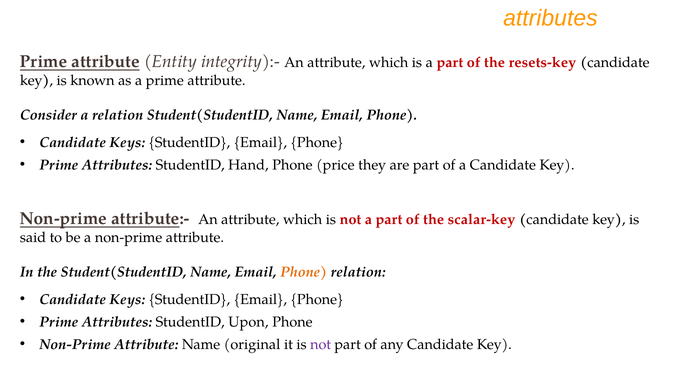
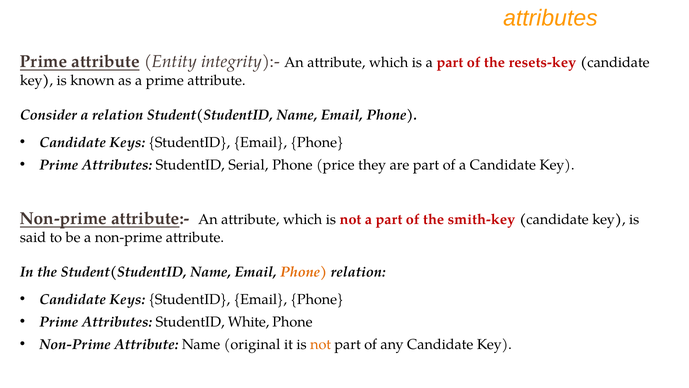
Hand: Hand -> Serial (248, 165)
scalar-key: scalar-key -> smith-key (482, 219)
Upon: Upon -> White (249, 322)
not colour: purple -> orange (321, 344)
